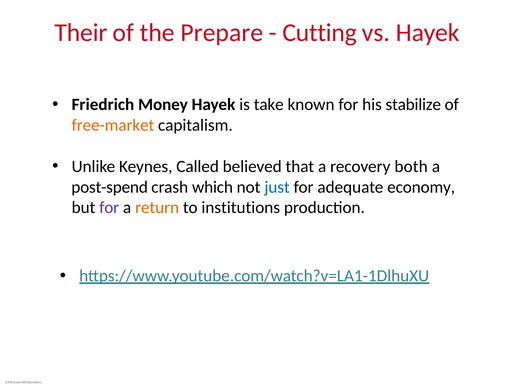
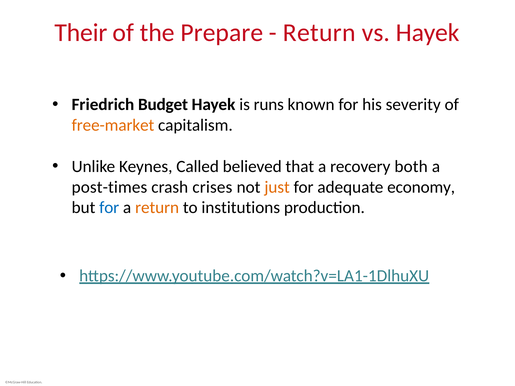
Cutting: Cutting -> Return (319, 33)
Money: Money -> Budget (163, 105)
take: take -> runs (269, 105)
stabilize: stabilize -> severity (413, 105)
post-spend: post-spend -> post-times (109, 187)
which: which -> crises (212, 187)
just colour: blue -> orange (277, 187)
for colour: purple -> blue (109, 208)
